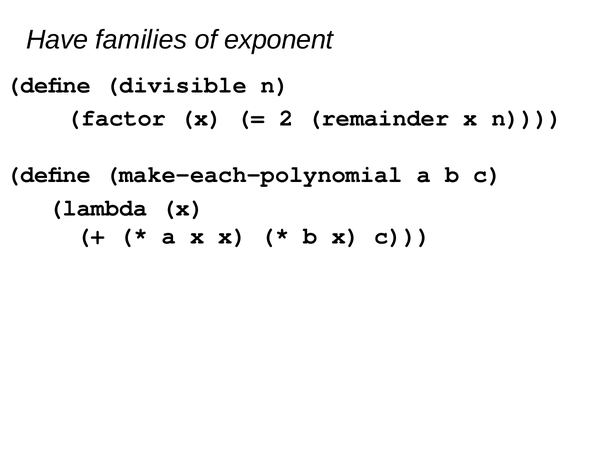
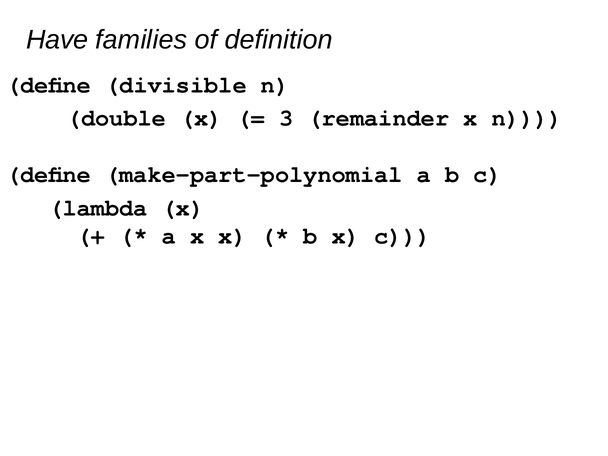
exponent: exponent -> definition (279, 40)
factor: factor -> double (116, 118)
2: 2 -> 3 (286, 118)
make-each-polynomial: make-each-polynomial -> make-part-polynomial (254, 175)
